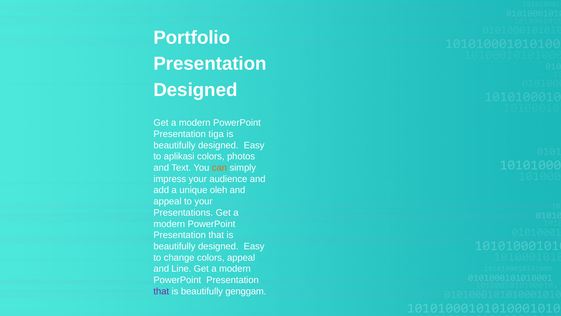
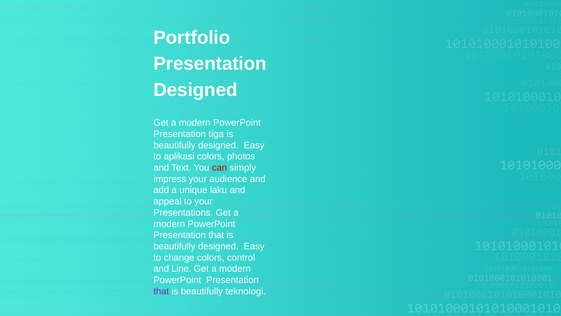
can colour: orange -> red (219, 168)
oleh: oleh -> laku (219, 190)
colors appeal: appeal -> control (241, 257)
genggam: genggam -> teknologi (246, 291)
